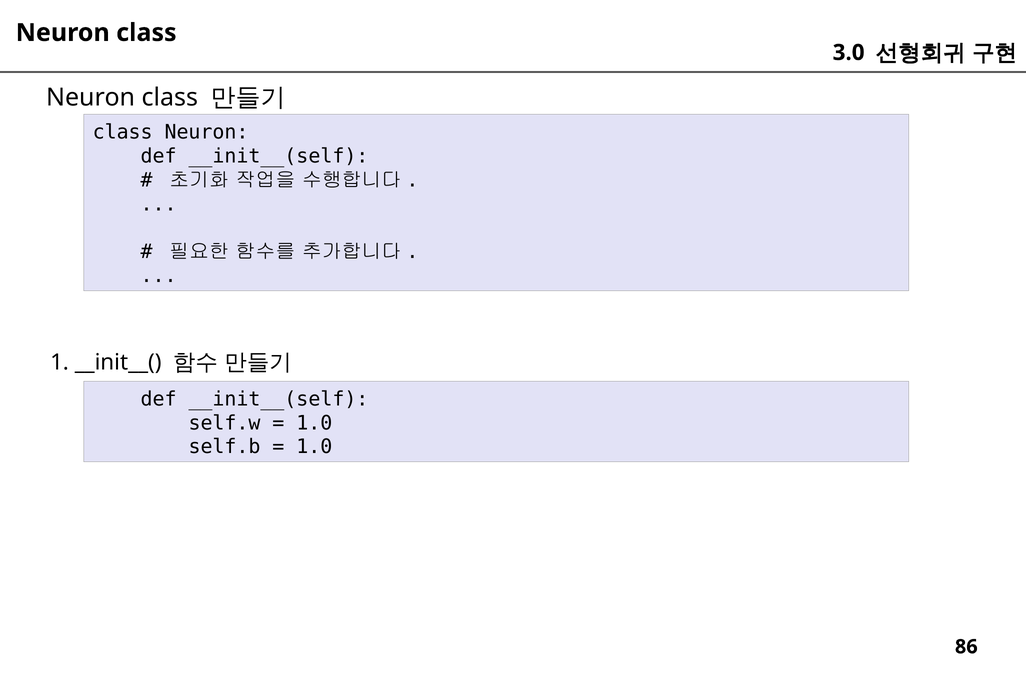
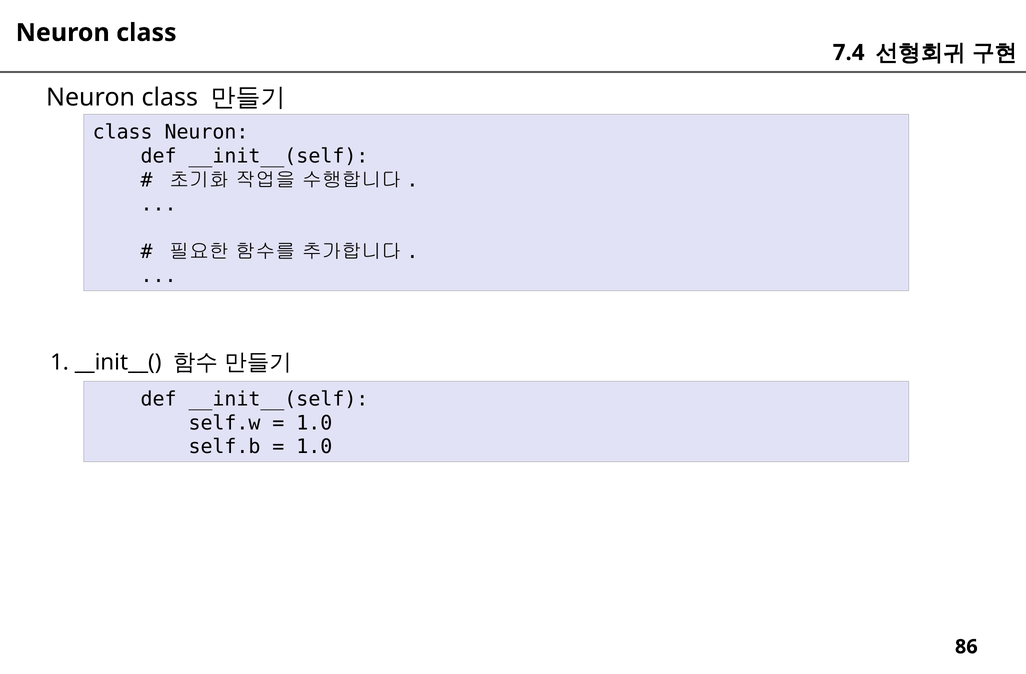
3.0: 3.0 -> 7.4 (849, 53)
